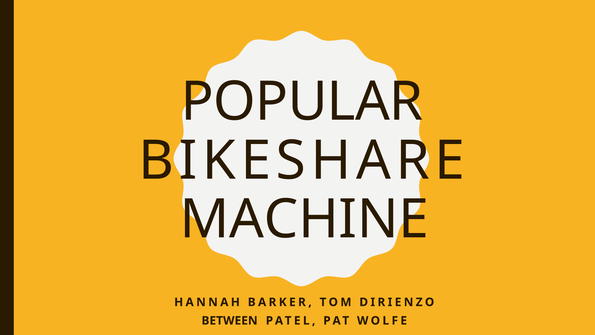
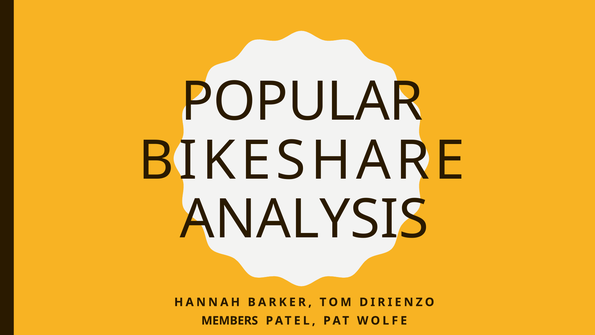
MACHINE: MACHINE -> ANALYSIS (304, 219)
BETWEEN: BETWEEN -> MEMBERS (230, 320)
